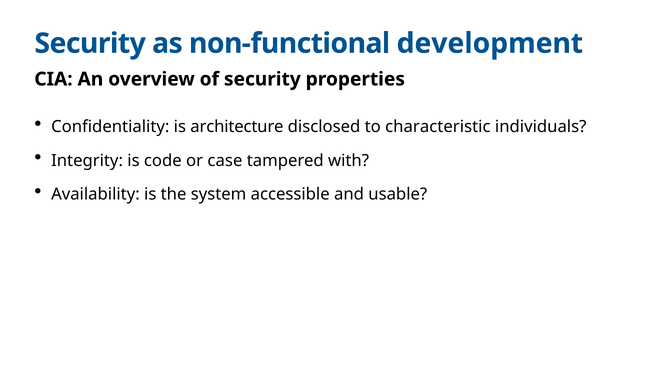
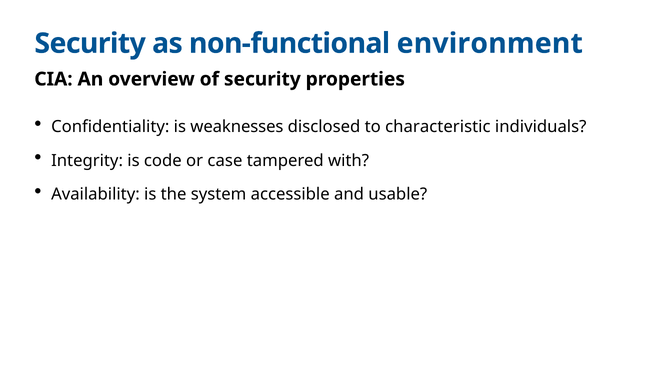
development: development -> environment (490, 43)
architecture: architecture -> weaknesses (237, 127)
